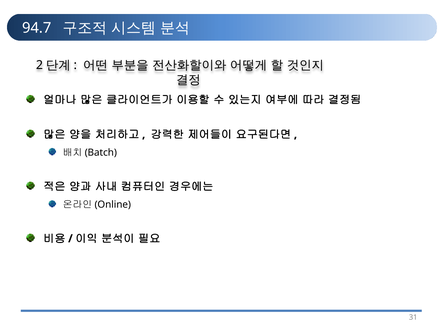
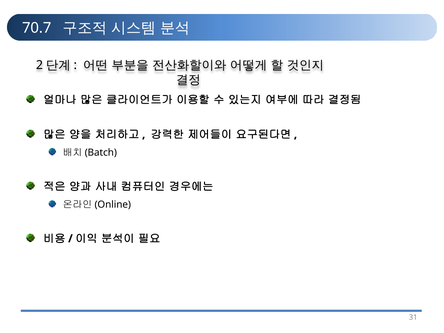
94.7: 94.7 -> 70.7 (37, 28)
